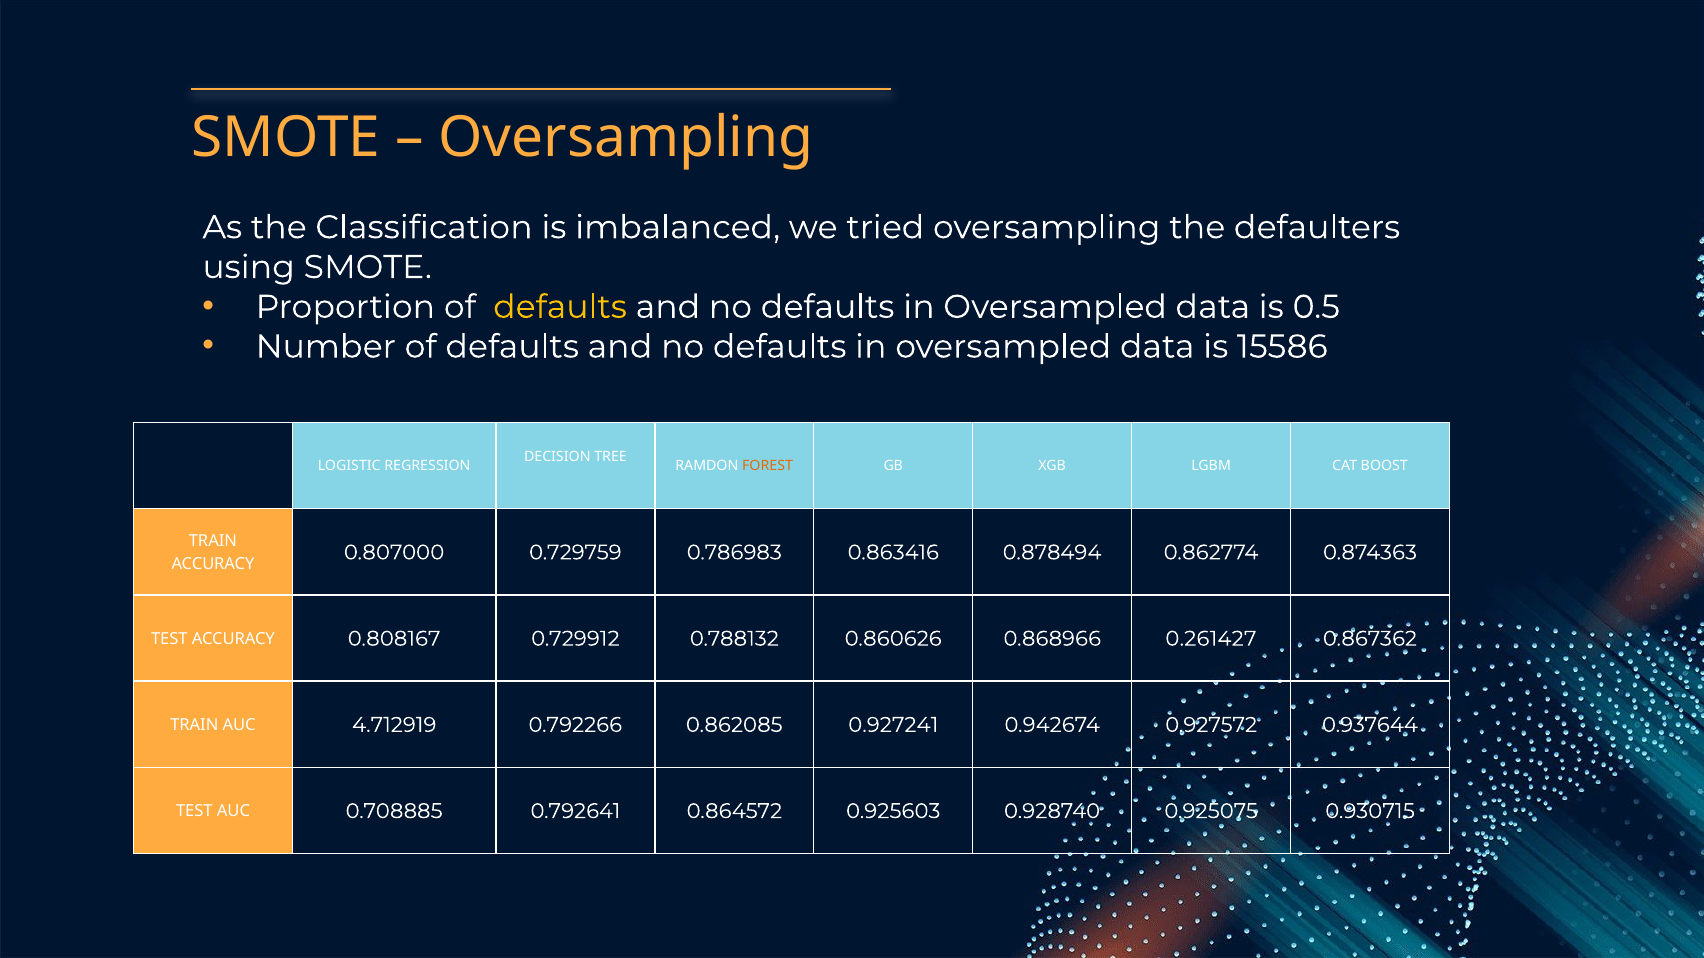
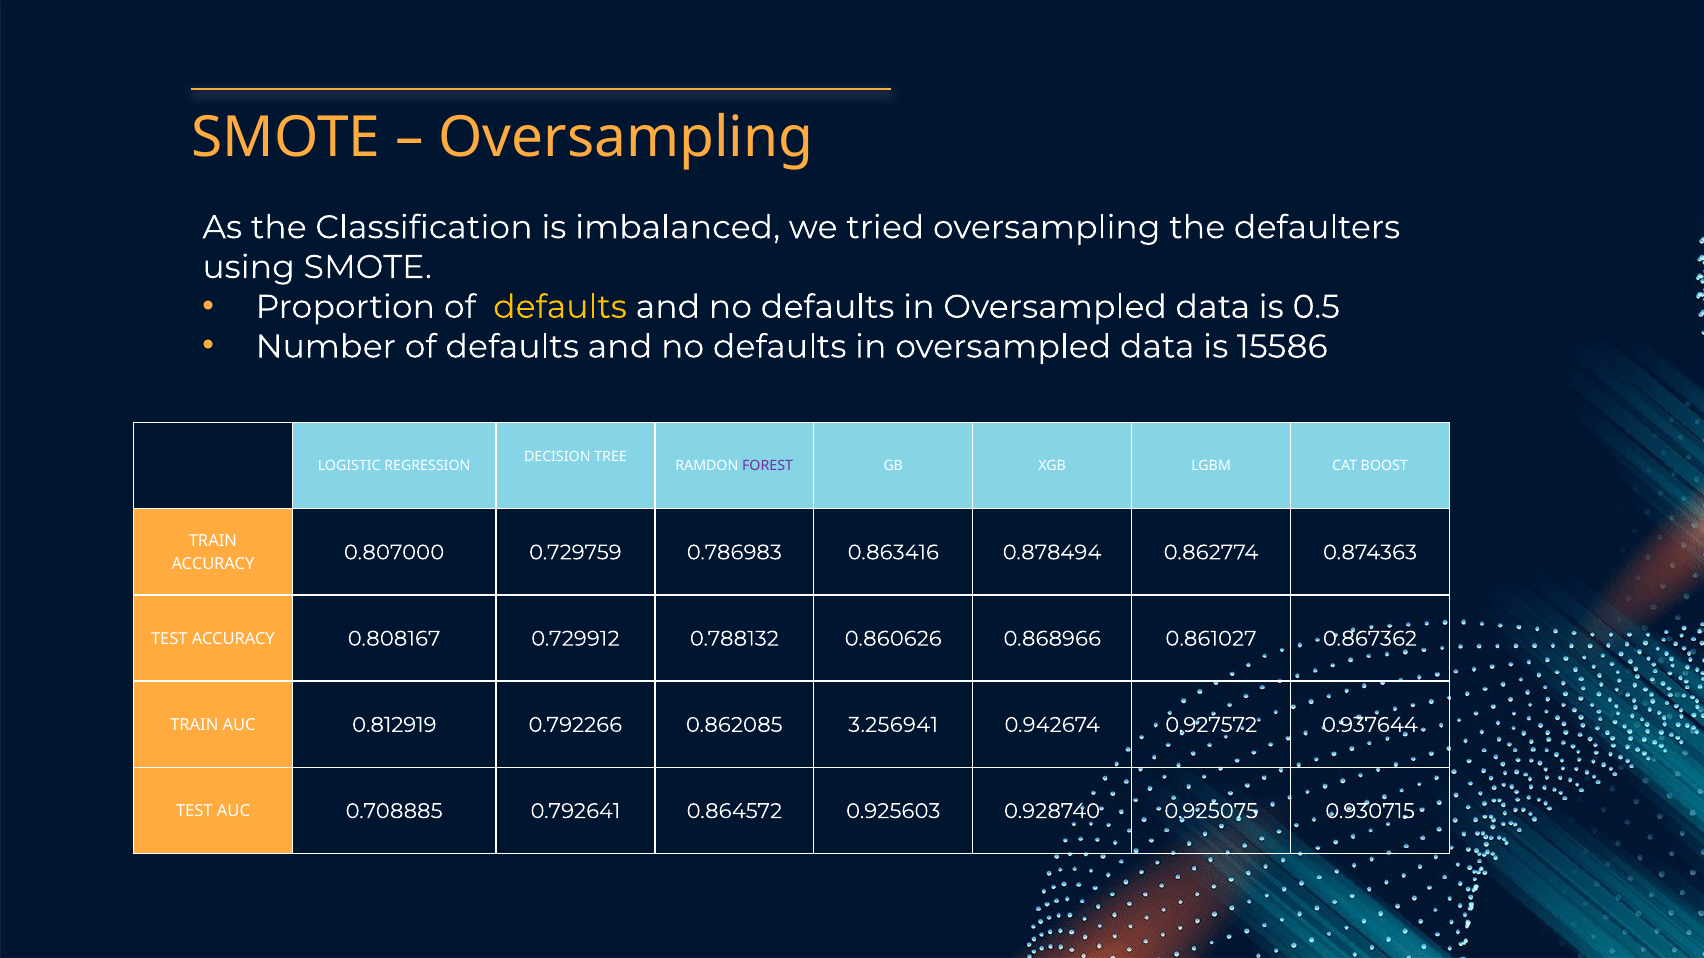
FOREST colour: orange -> purple (768, 467)
0.261427: 0.261427 -> 0.861027 (1211, 639)
4.712919: 4.712919 -> 0.812919 (394, 725)
0.927241: 0.927241 -> 3.256941 (893, 725)
